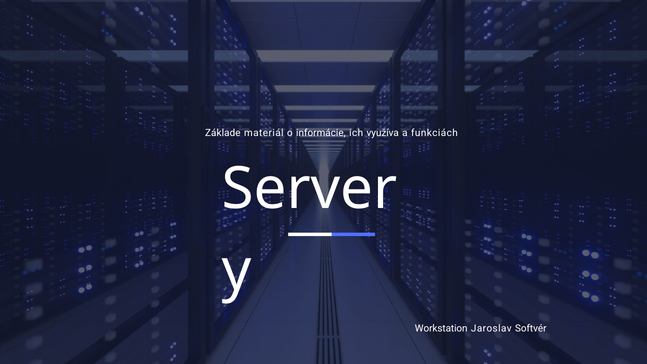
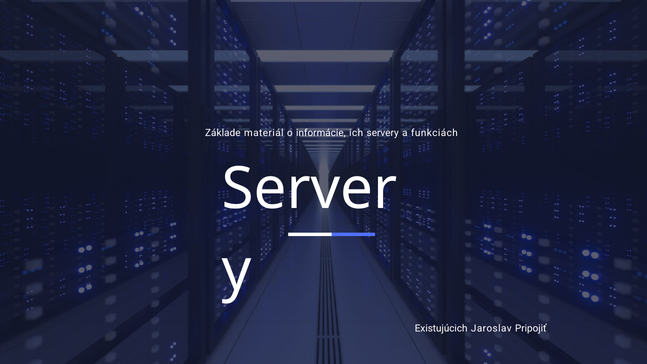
využíva: využíva -> servery (383, 133)
Workstation: Workstation -> Existujúcich (441, 329)
Softvér: Softvér -> Pripojiť (531, 329)
